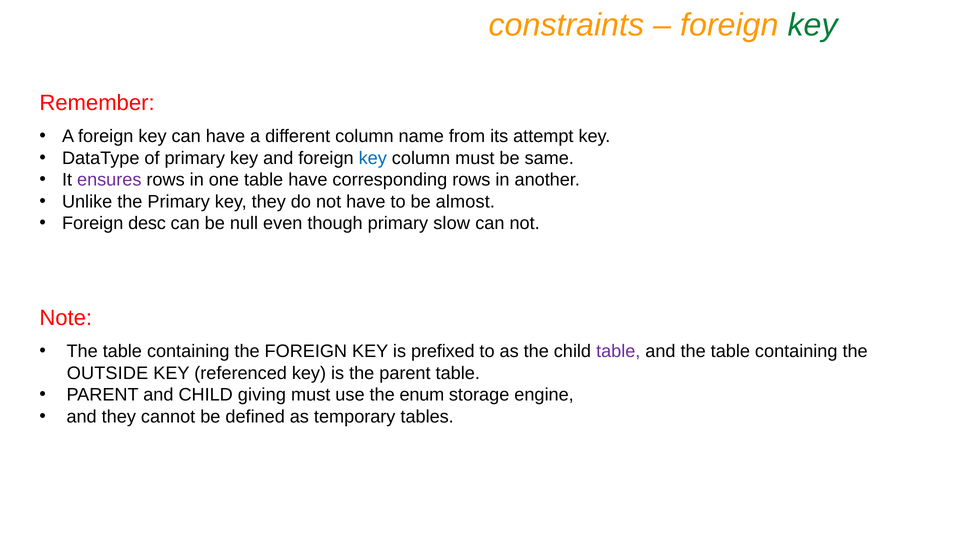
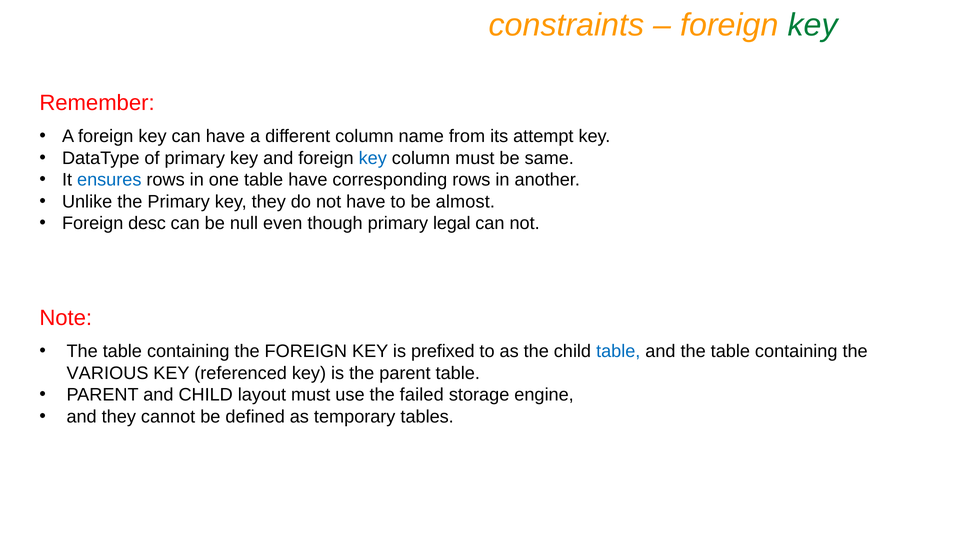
ensures colour: purple -> blue (109, 180)
slow: slow -> legal (452, 224)
table colour: purple -> blue (618, 352)
OUTSIDE: OUTSIDE -> VARIOUS (108, 373)
giving: giving -> layout (262, 395)
enum: enum -> failed (422, 395)
